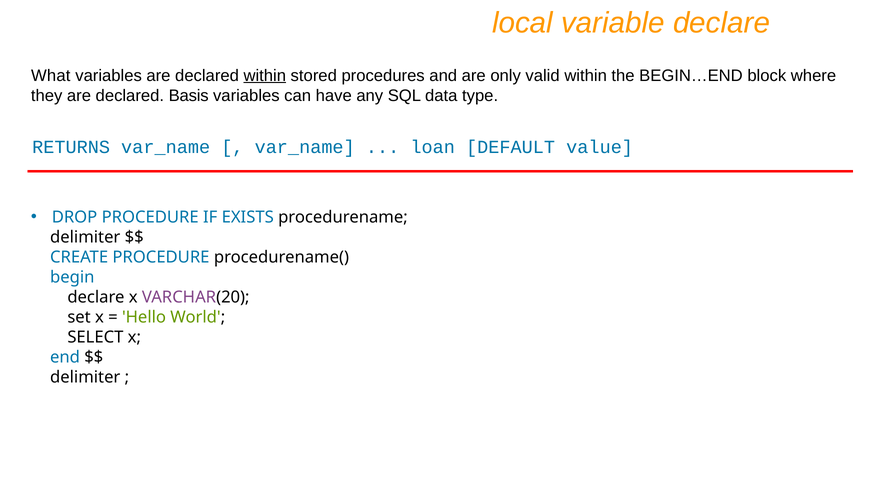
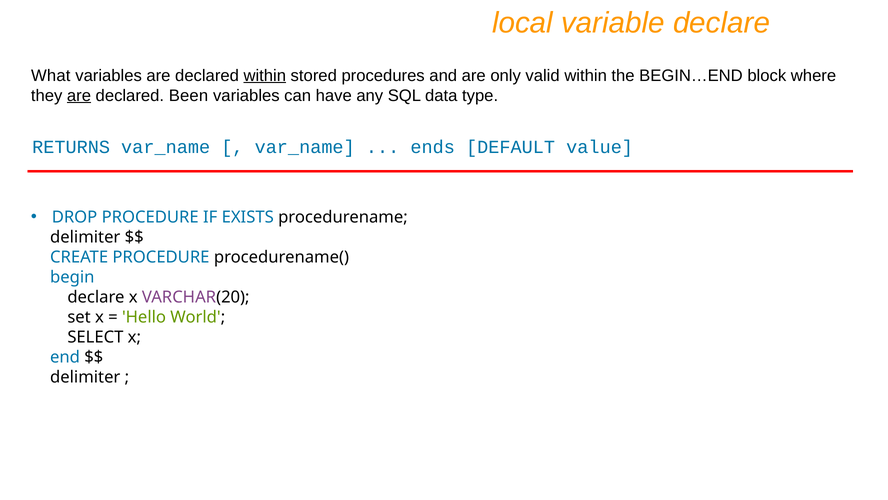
are underline: none -> present (79, 95)
Basis: Basis -> Been (188, 95)
loan: loan -> ends (433, 147)
